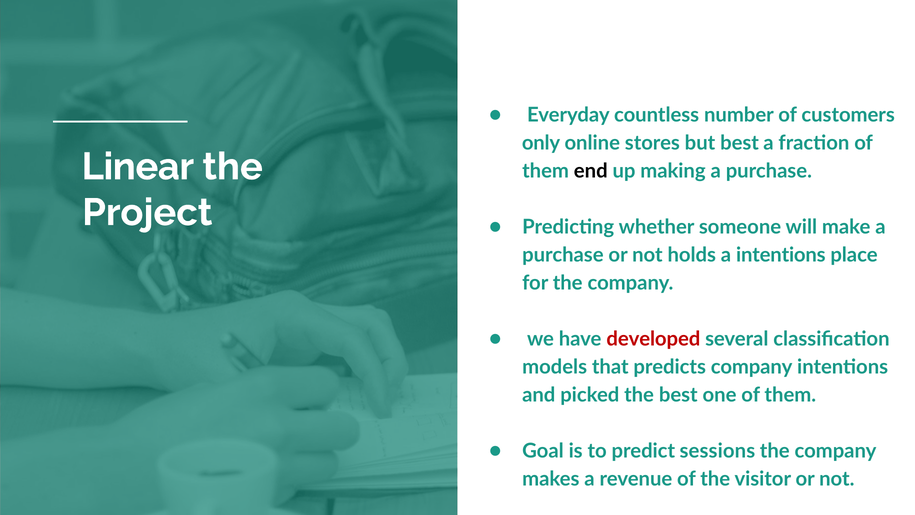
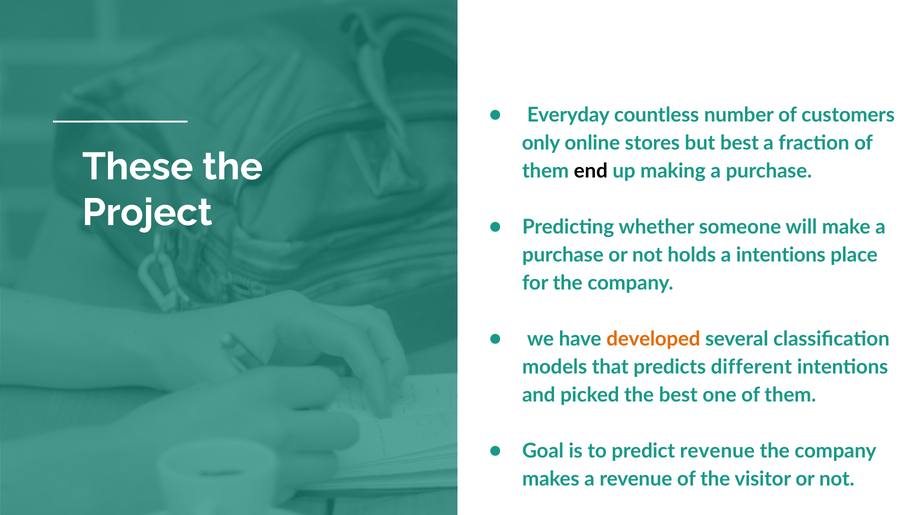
Linear: Linear -> These (138, 167)
developed colour: red -> orange (653, 339)
predicts company: company -> different (751, 367)
predict sessions: sessions -> revenue (717, 451)
